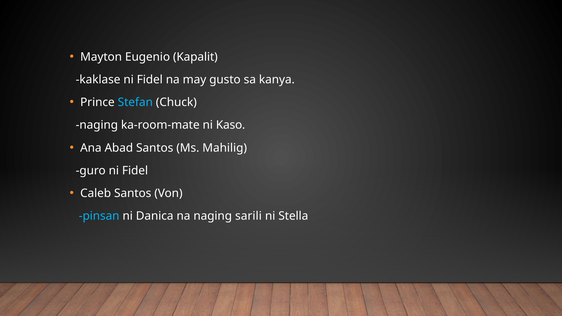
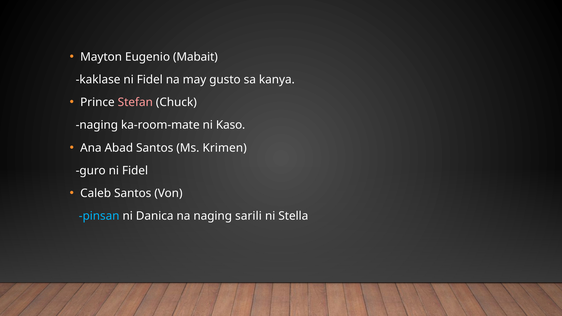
Kapalit: Kapalit -> Mabait (195, 57)
Stefan colour: light blue -> pink (135, 102)
Mahilig: Mahilig -> Krimen (225, 148)
